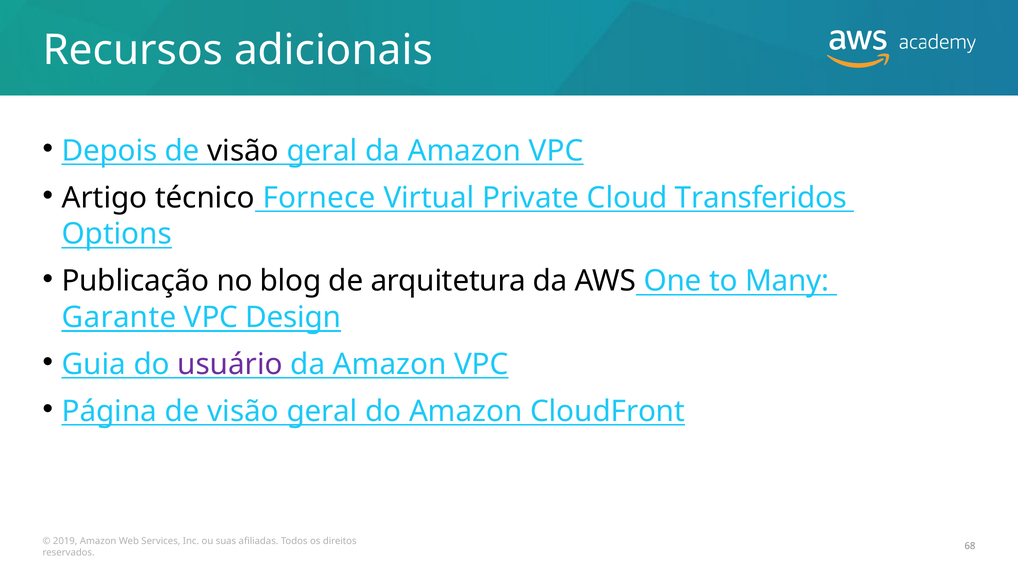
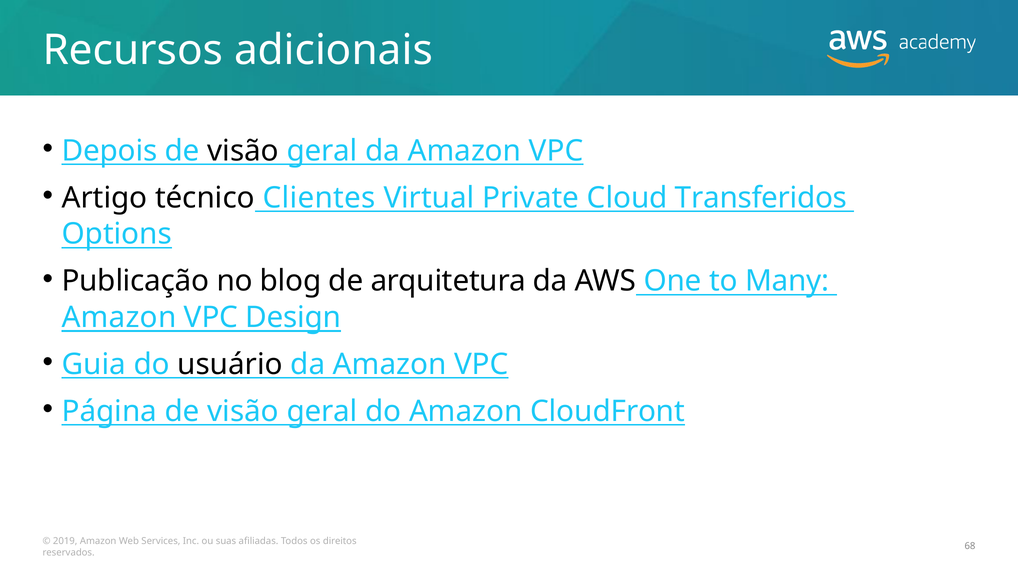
Fornece: Fornece -> Clientes (319, 198)
Garante: Garante -> Amazon (119, 317)
usuário colour: purple -> black (230, 364)
